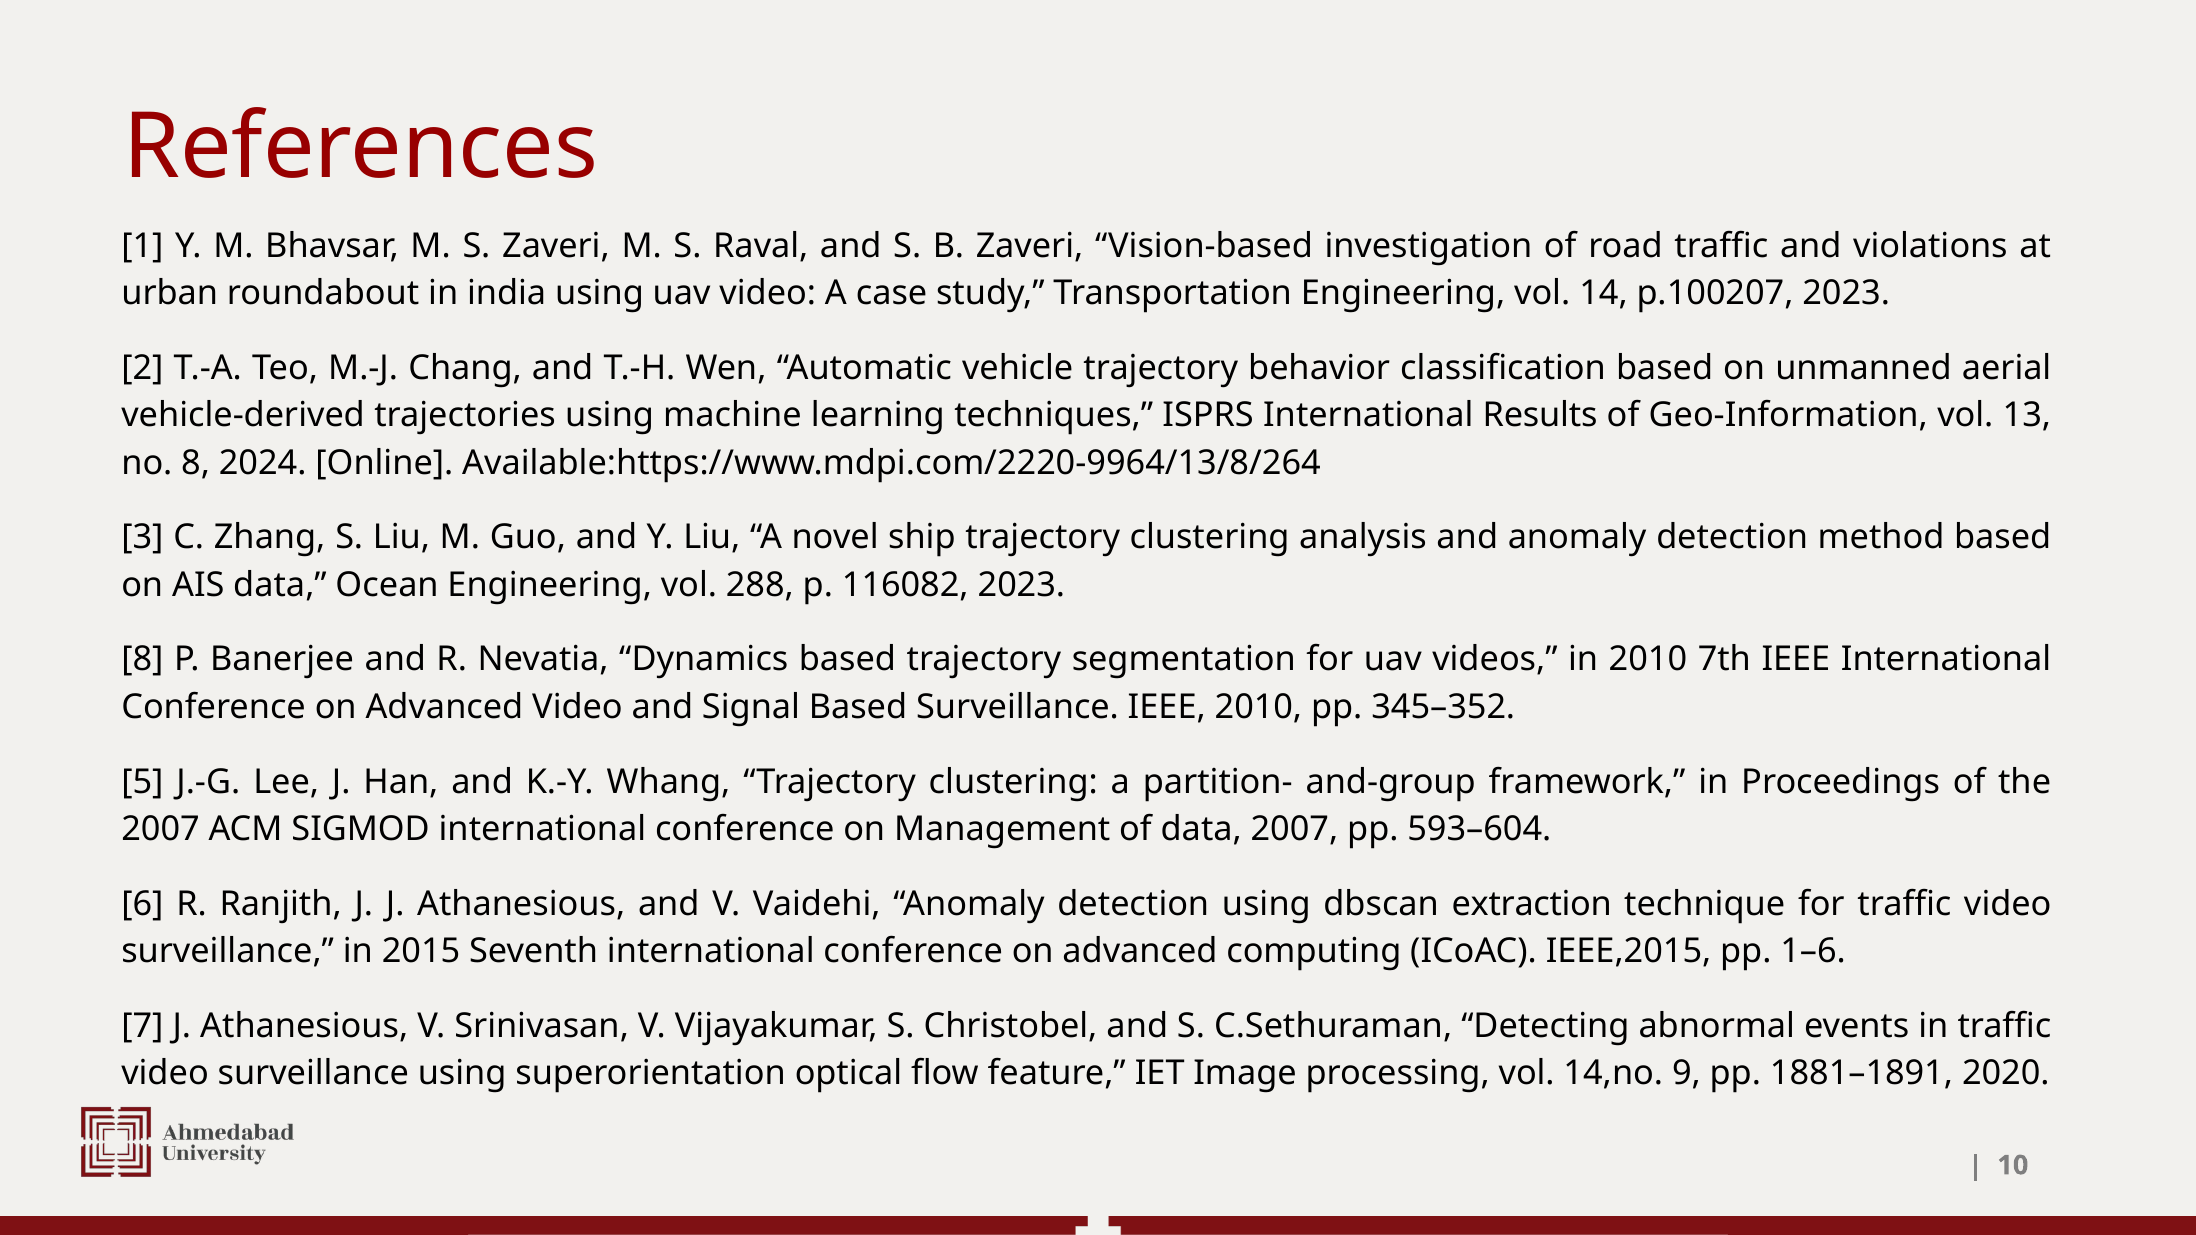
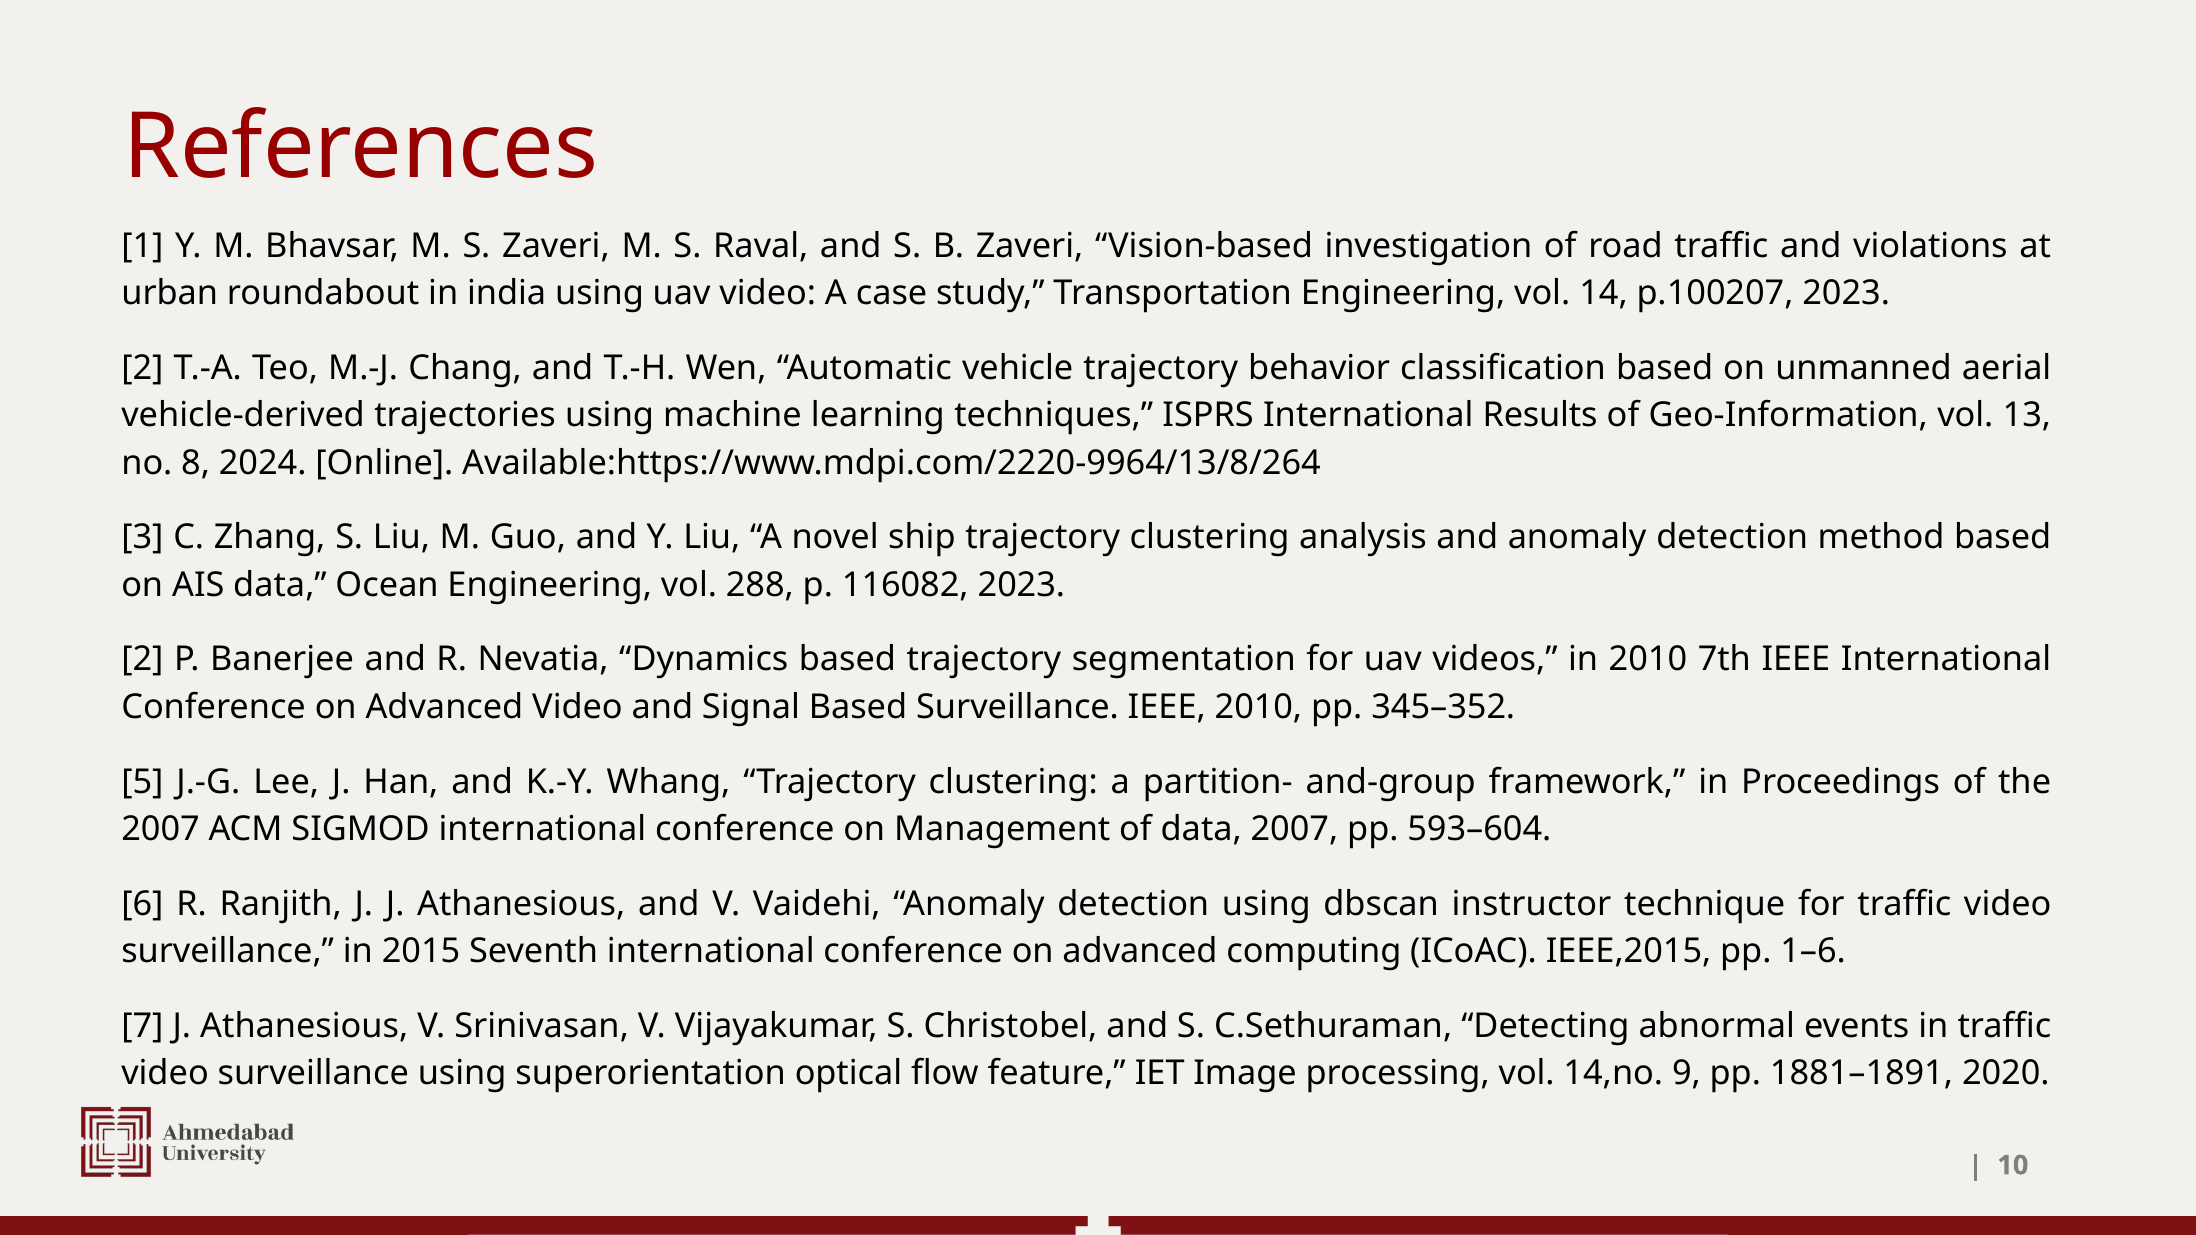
8: 8 -> 2 (142, 660)
extraction: extraction -> instructor (1532, 904)
